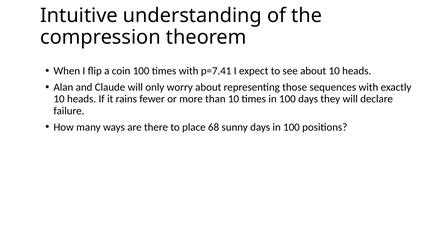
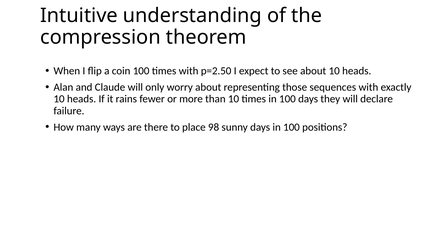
p=7.41: p=7.41 -> p=2.50 (216, 71)
68: 68 -> 98 (214, 127)
